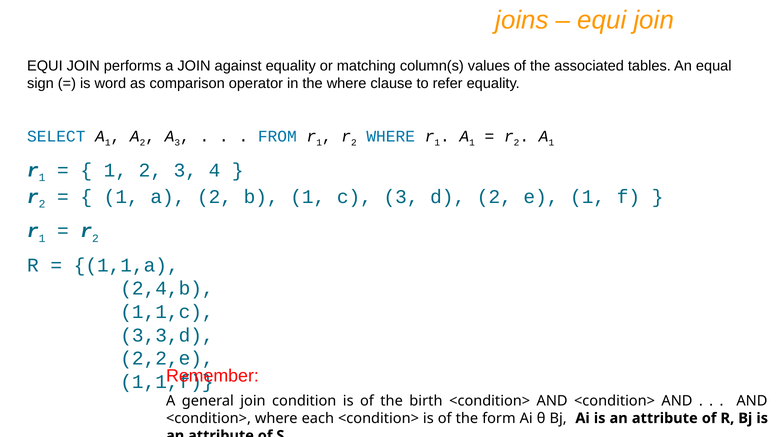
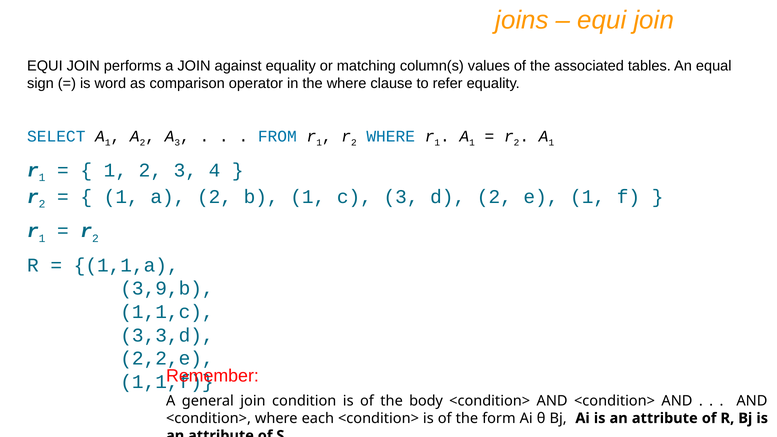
2,4,b: 2,4,b -> 3,9,b (167, 289)
birth: birth -> body (426, 401)
